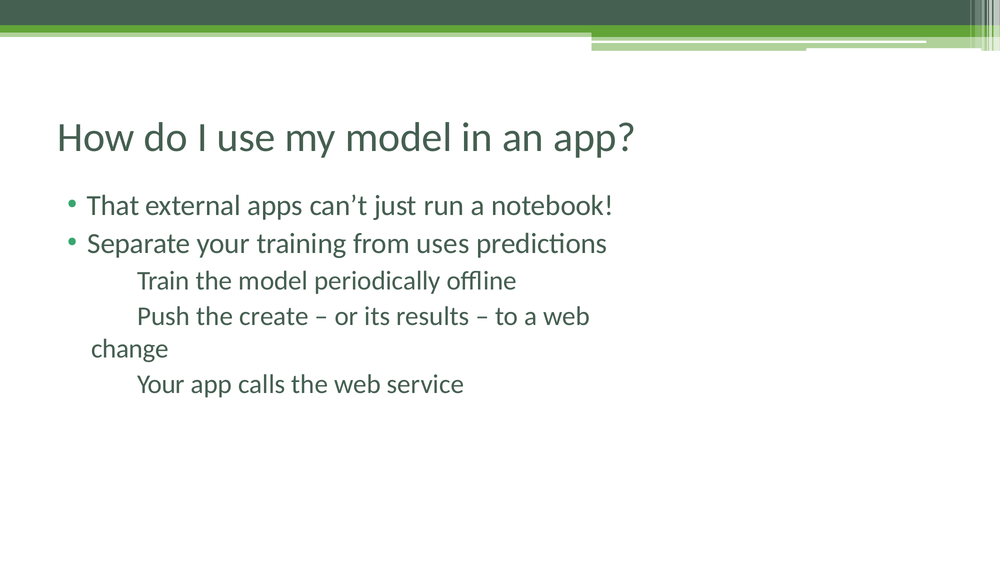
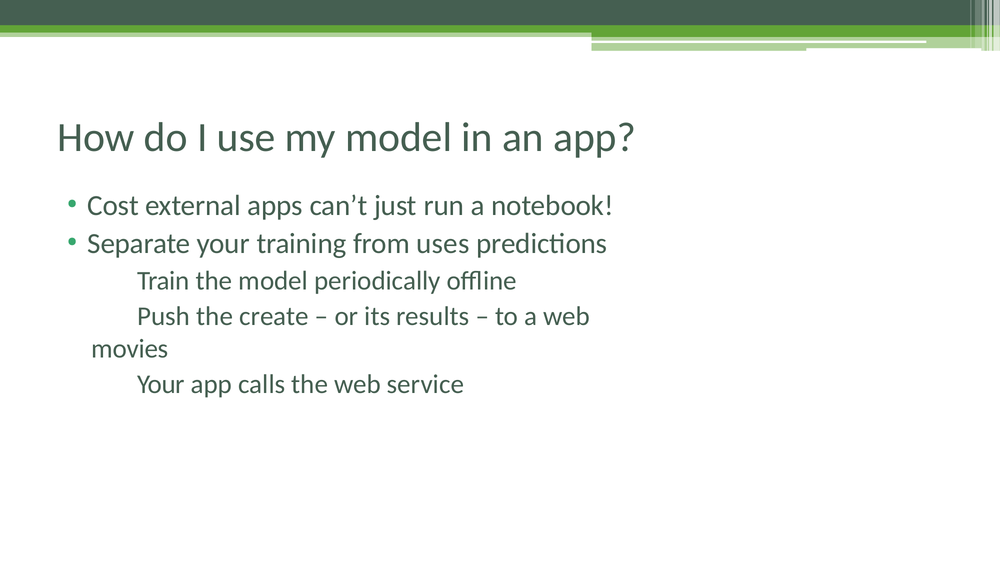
That: That -> Cost (113, 206)
change: change -> movies (130, 349)
